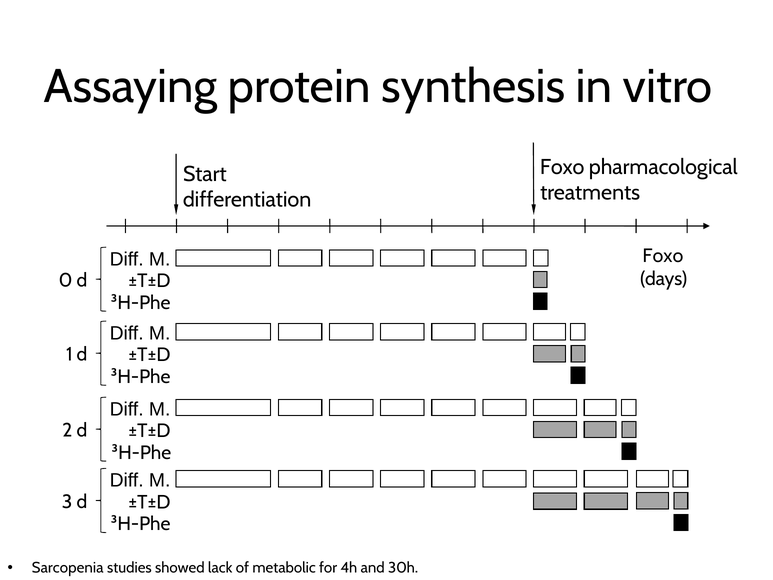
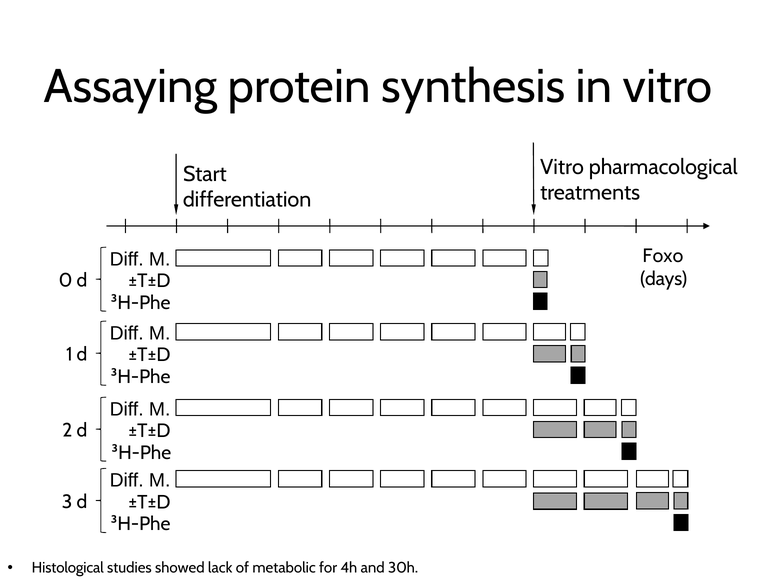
Foxo: Foxo -> Vitro (562, 167)
Sarcopenia: Sarcopenia -> Histological (68, 568)
